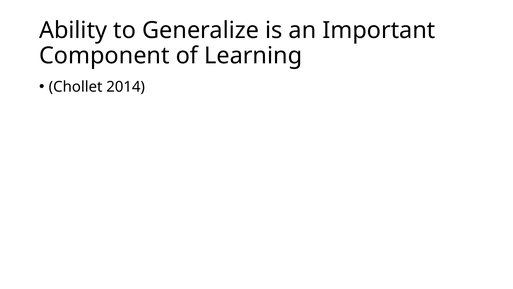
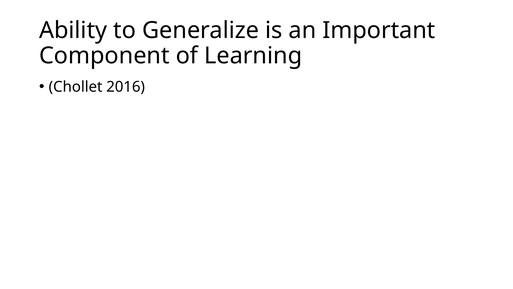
2014: 2014 -> 2016 (126, 87)
